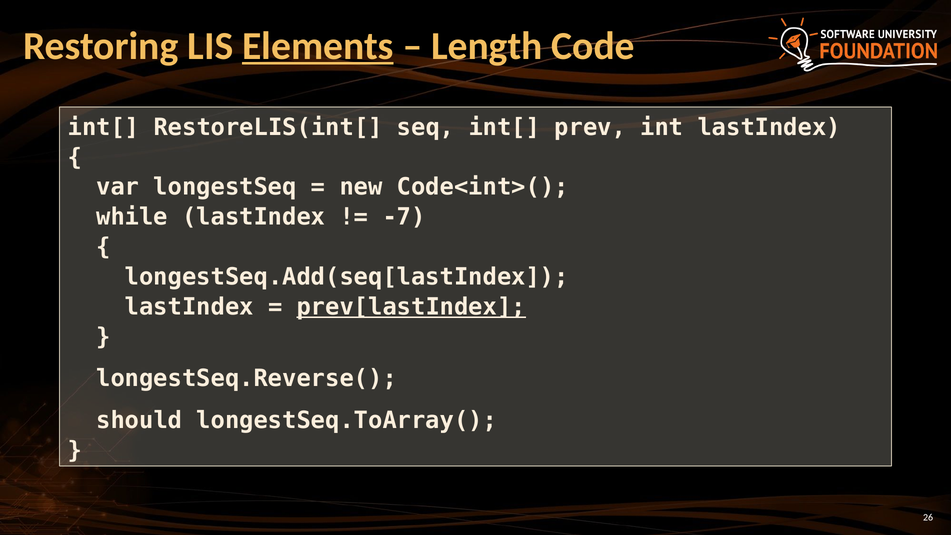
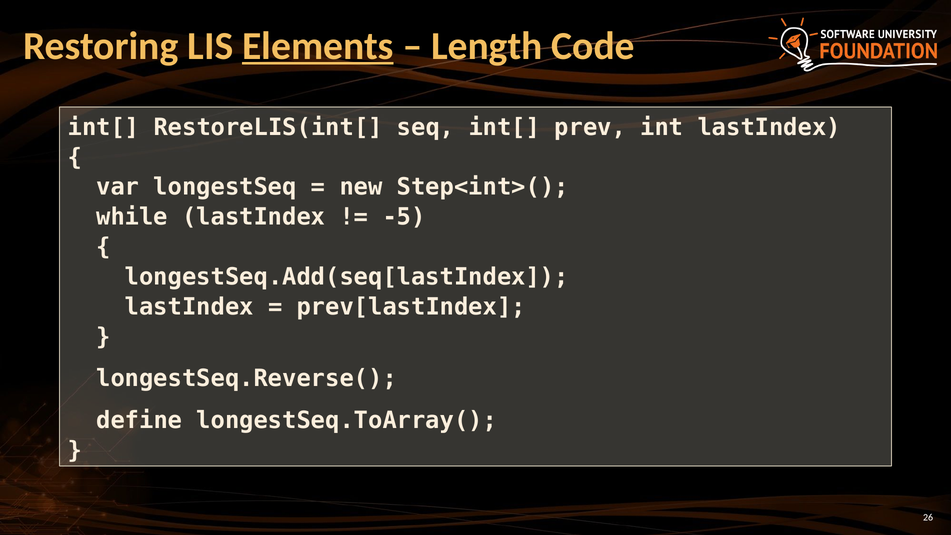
Code<int>(: Code<int>( -> Step<int>( (483, 187)
-7: -7 -> -5 (404, 217)
prev[lastIndex underline: present -> none (411, 307)
should: should -> define (139, 421)
